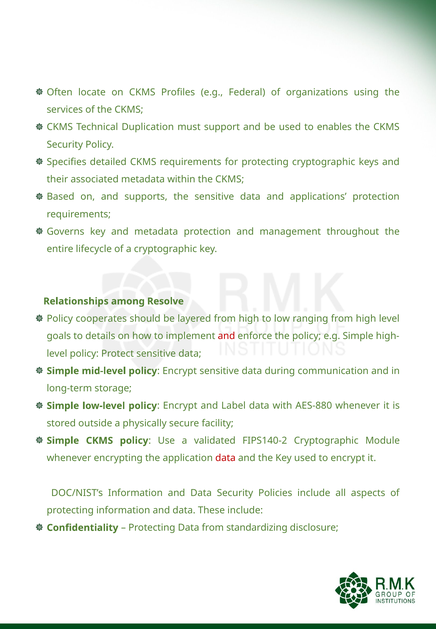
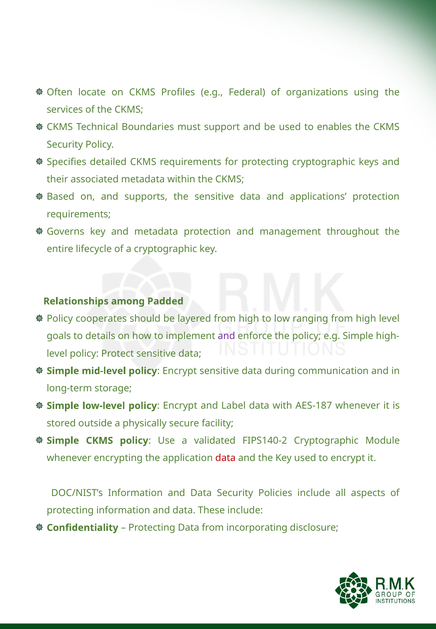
Duplication: Duplication -> Boundaries (148, 127)
Resolve: Resolve -> Padded (165, 302)
and colour: red -> purple (226, 337)
AES-880: AES-880 -> AES-187 (314, 406)
standardizing: standardizing -> incorporating (257, 528)
